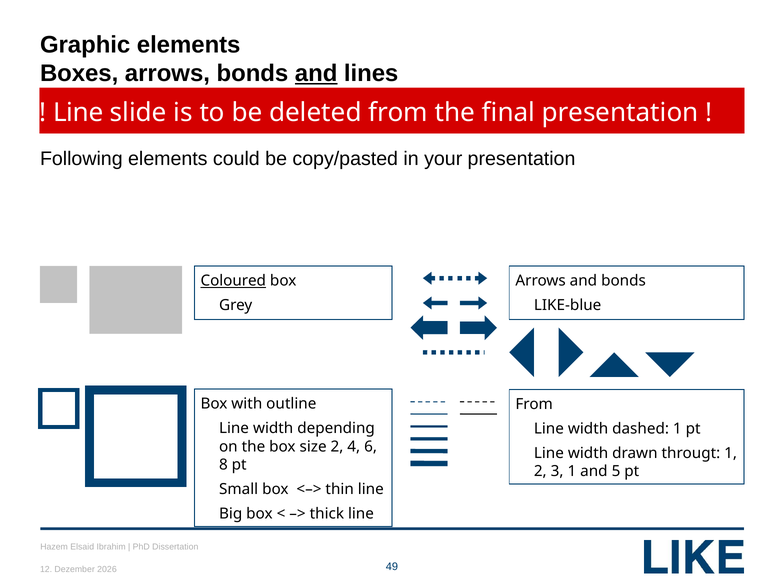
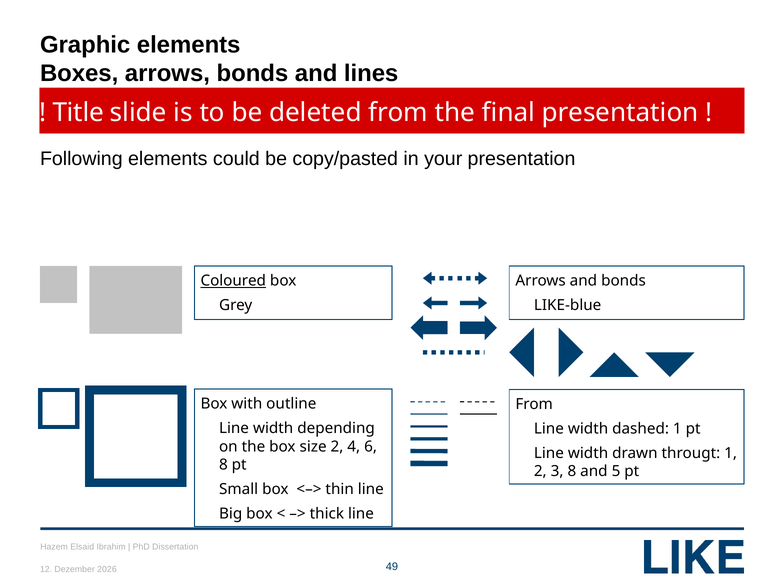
and underline: present -> none (316, 73)
Line: Line -> Title (78, 112)
3 1: 1 -> 8 (572, 471)
